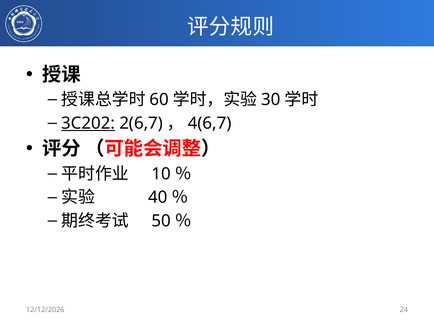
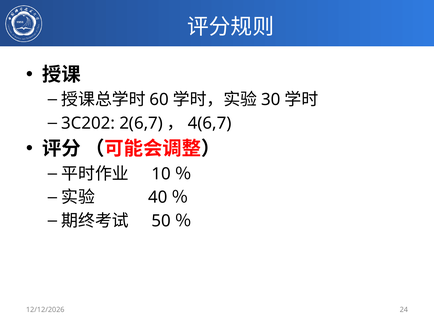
3C202 underline: present -> none (88, 123)
